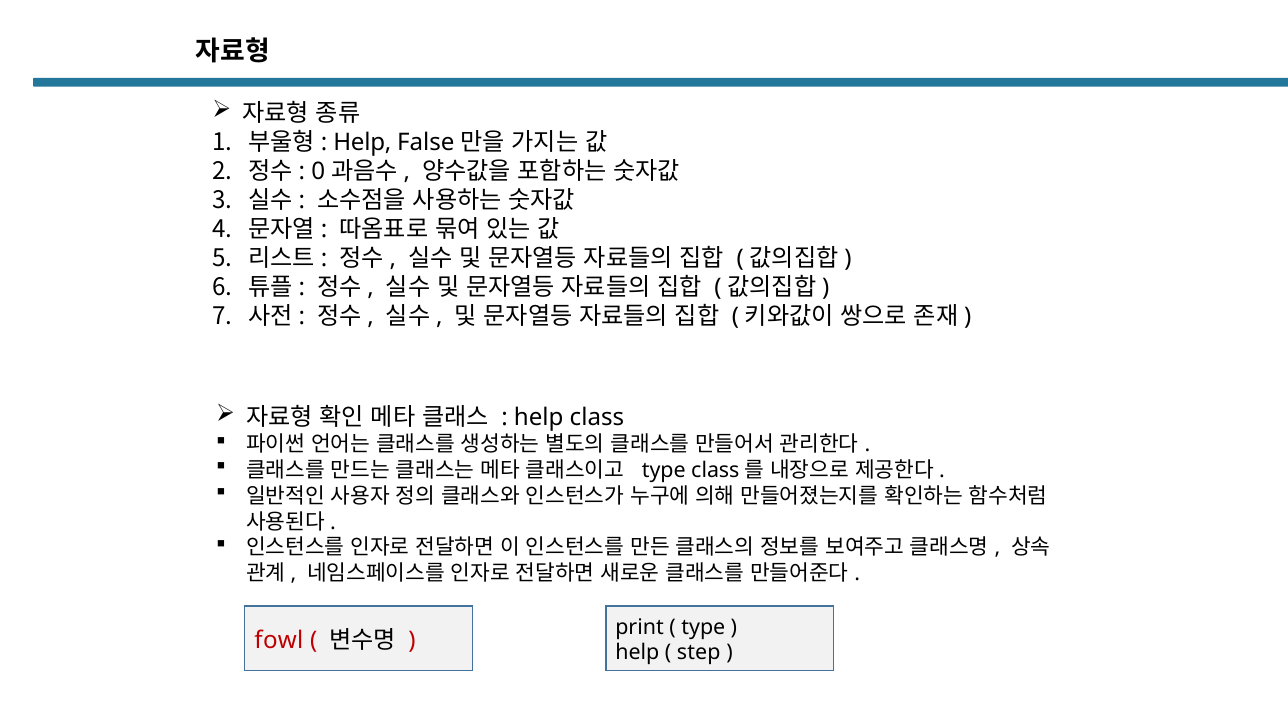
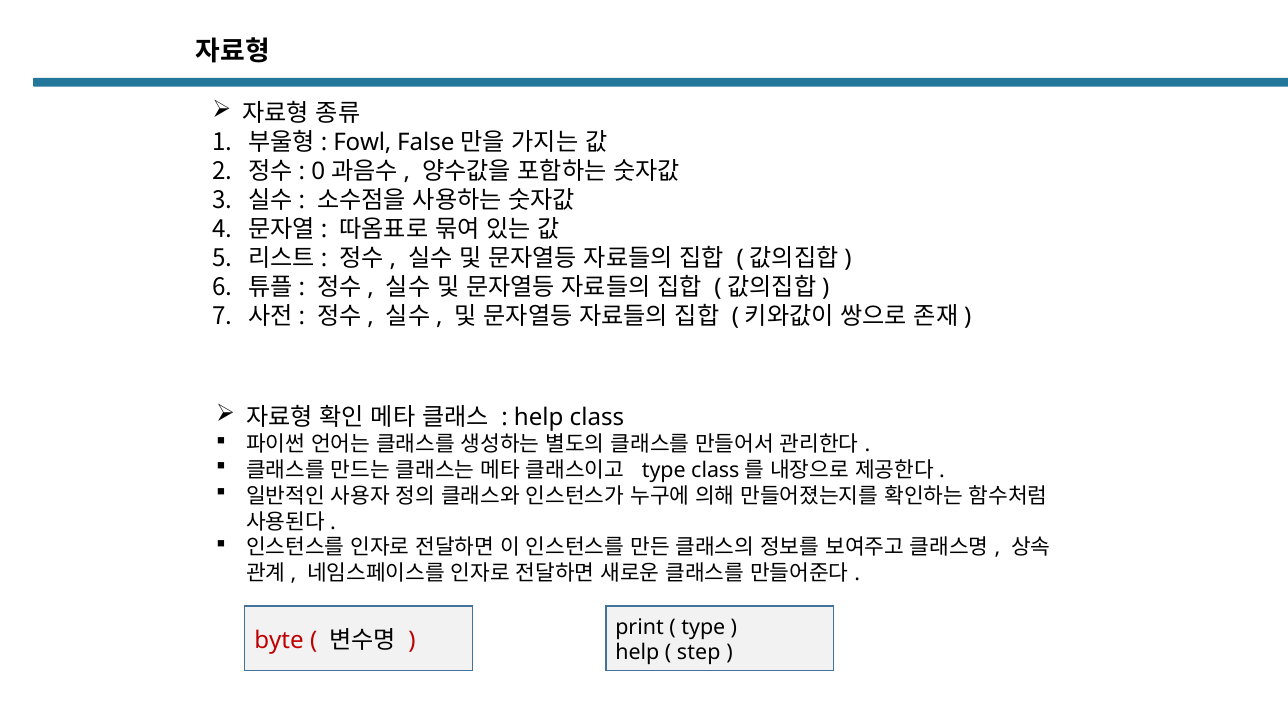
Help: Help -> Fowl (362, 143)
fowl: fowl -> byte (279, 640)
